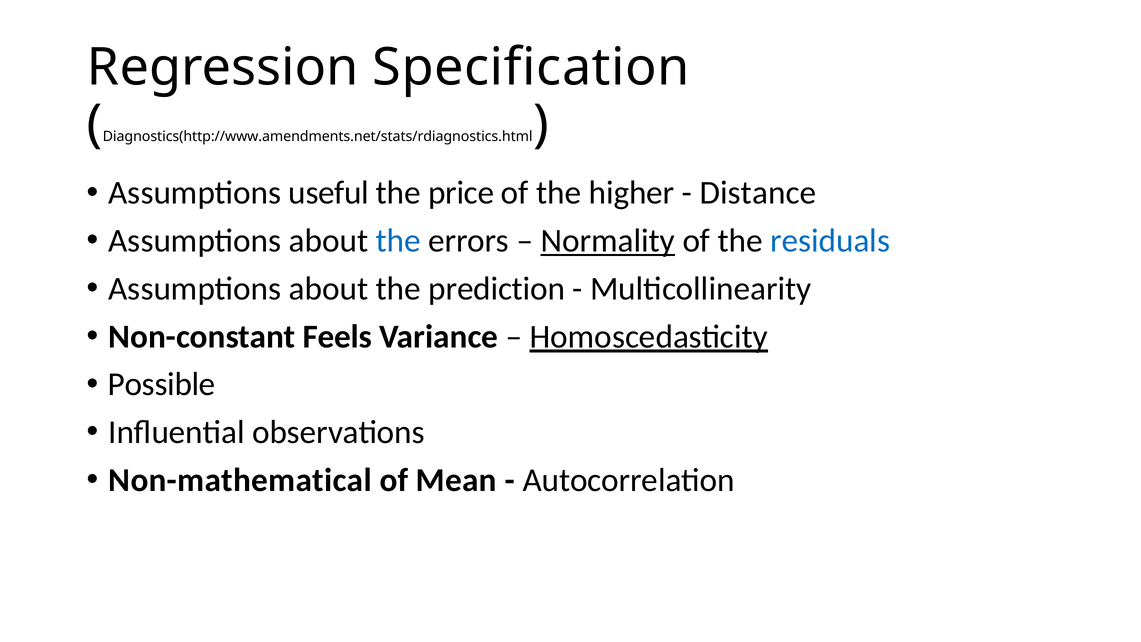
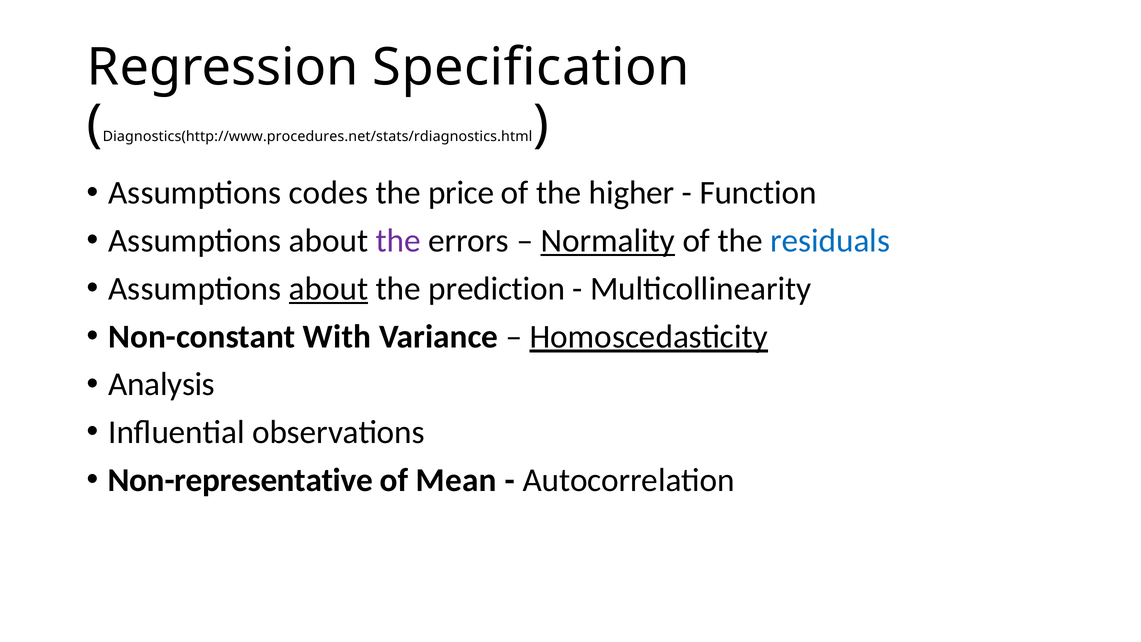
Diagnostics(http://www.amendments.net/stats/rdiagnostics.html: Diagnostics(http://www.amendments.net/stats/rdiagnostics.html -> Diagnostics(http://www.procedures.net/stats/rdiagnostics.html (318, 137)
useful: useful -> codes (328, 193)
Distance: Distance -> Function (758, 193)
the colour: blue -> purple (398, 241)
about underline: none -> present (329, 289)
Feels: Feels -> With (337, 336)
Possible: Possible -> Analysis (162, 384)
Non-mathematical: Non-mathematical -> Non-representative (240, 480)
